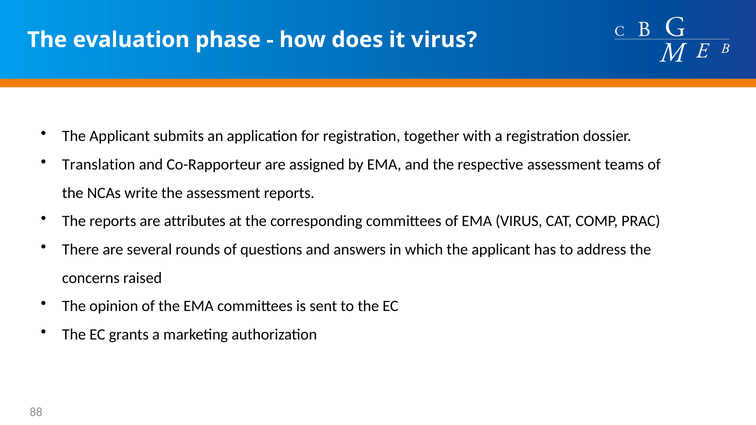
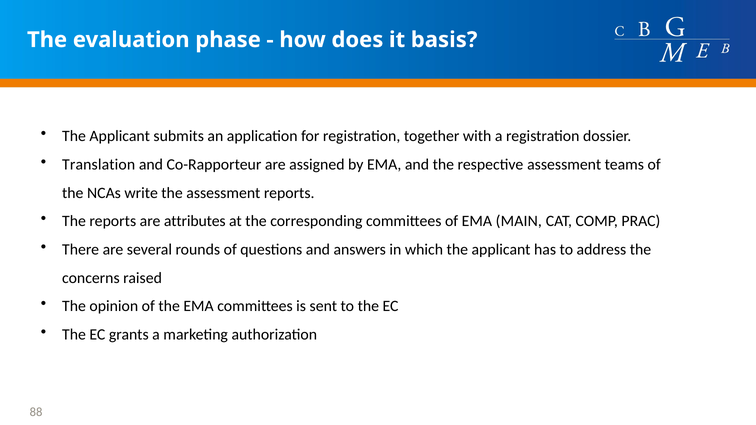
it virus: virus -> basis (444, 40)
EMA VIRUS: VIRUS -> MAIN (519, 221)
